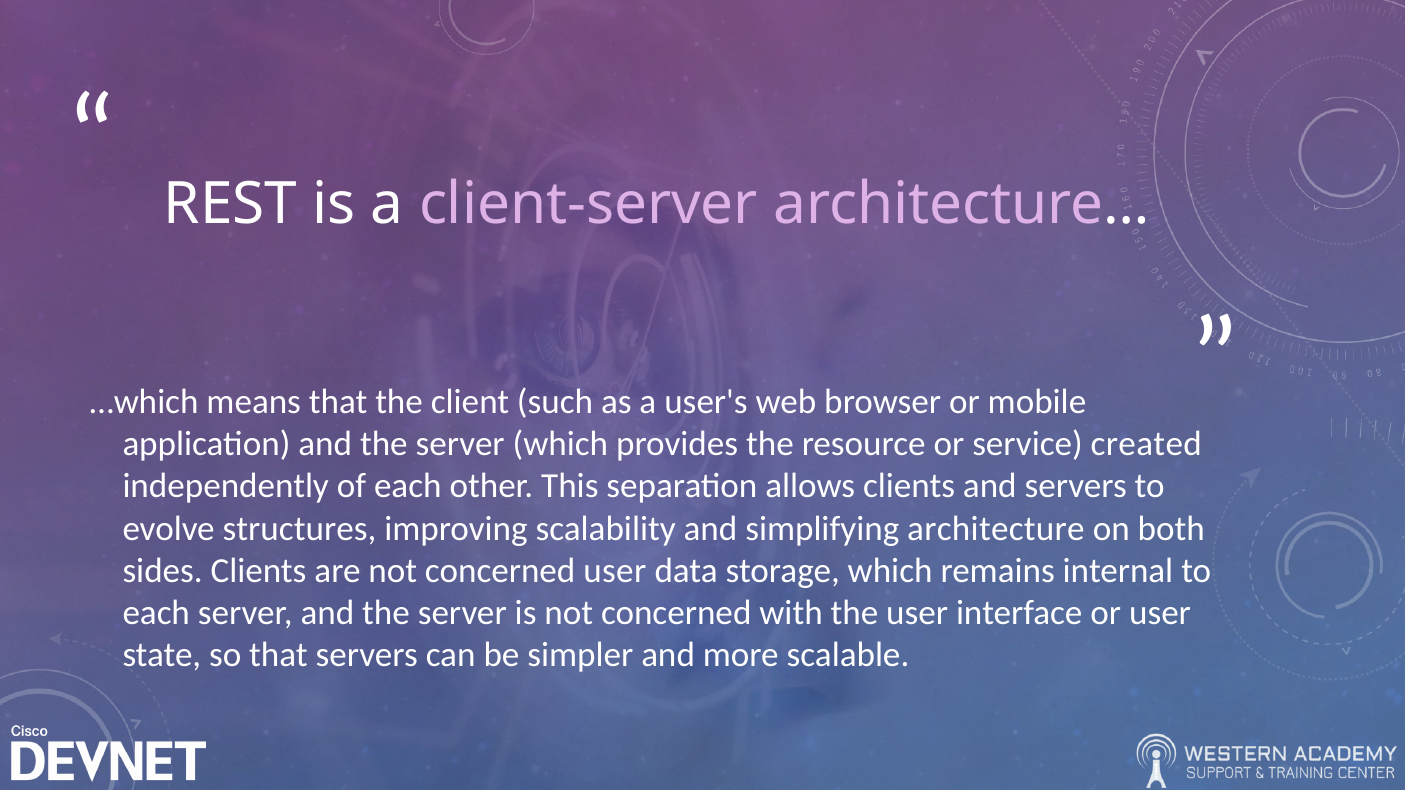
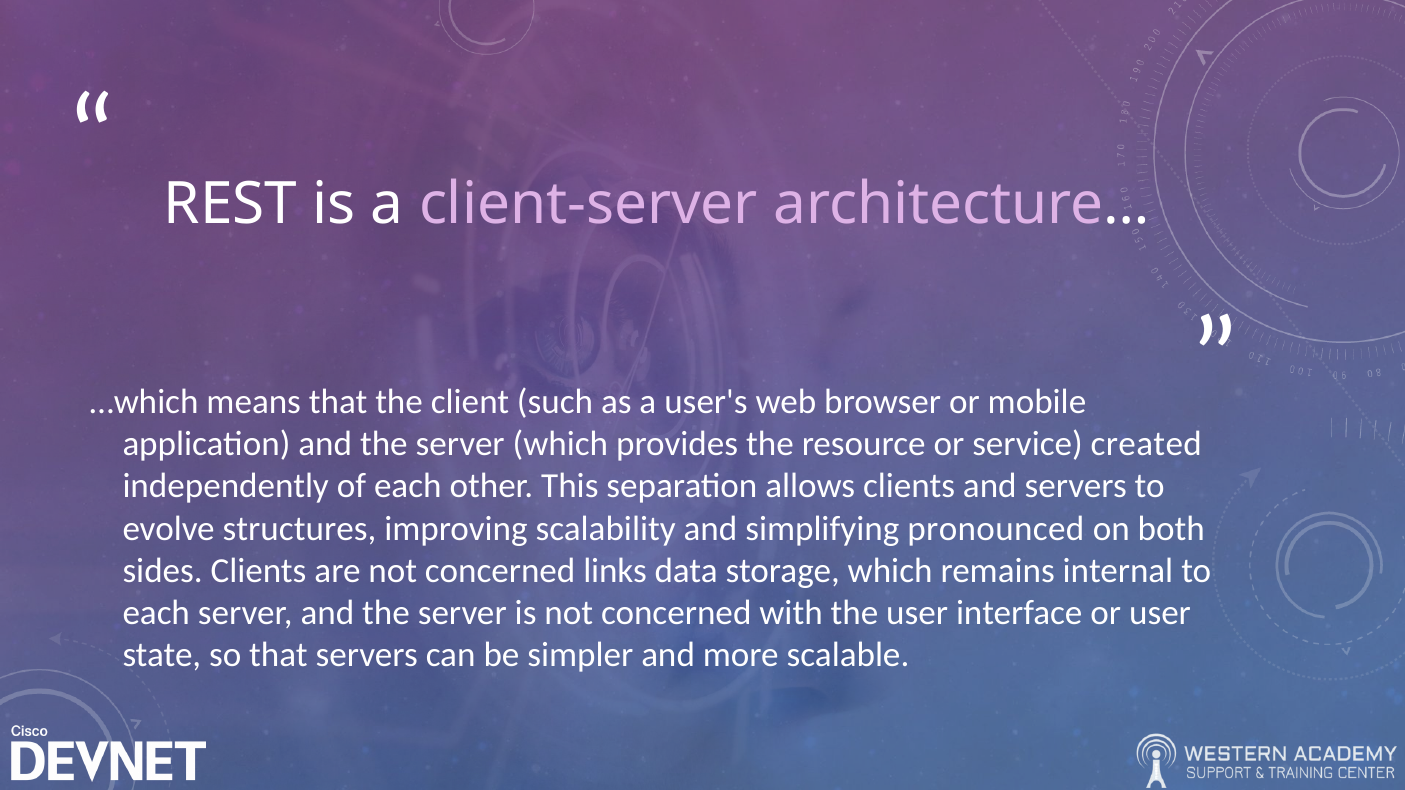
architecture: architecture -> pronounced (996, 529)
concerned user: user -> links (615, 571)
